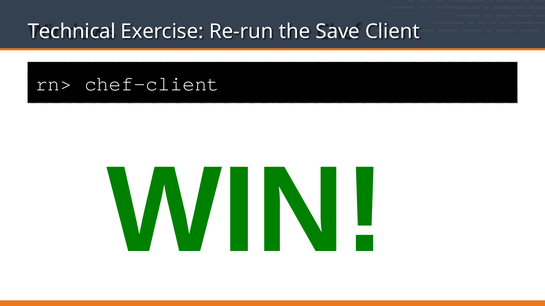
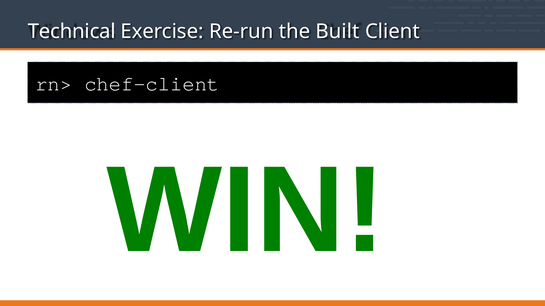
Save: Save -> Built (338, 31)
